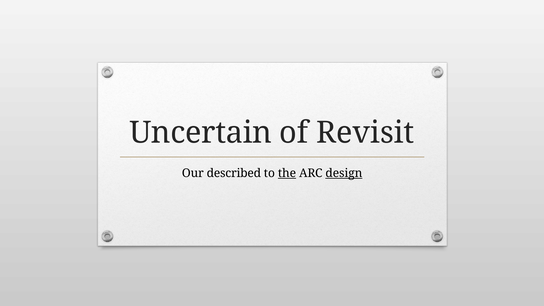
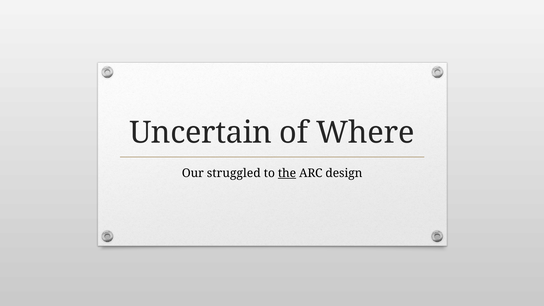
Revisit: Revisit -> Where (365, 133)
described: described -> struggled (234, 173)
design underline: present -> none (344, 173)
